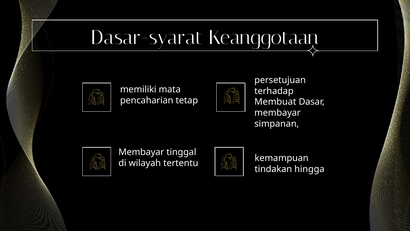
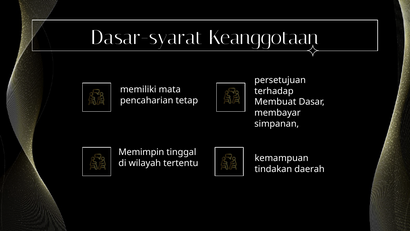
Membayar: Membayar -> Memimpin (141, 152)
hingga: hingga -> daerah (309, 169)
